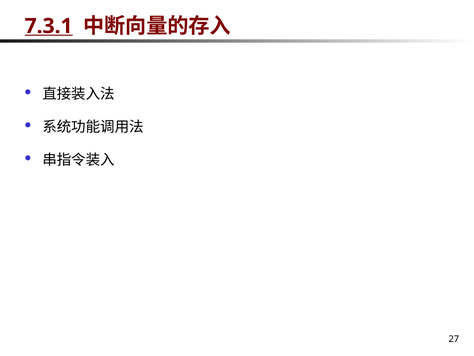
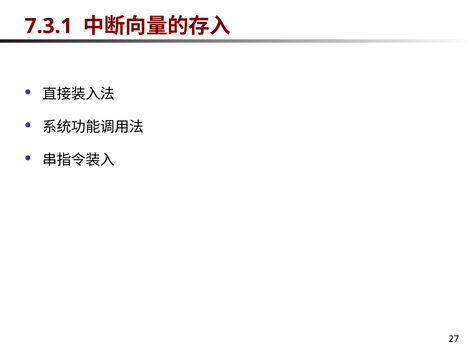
7.3.1 underline: present -> none (49, 26)
